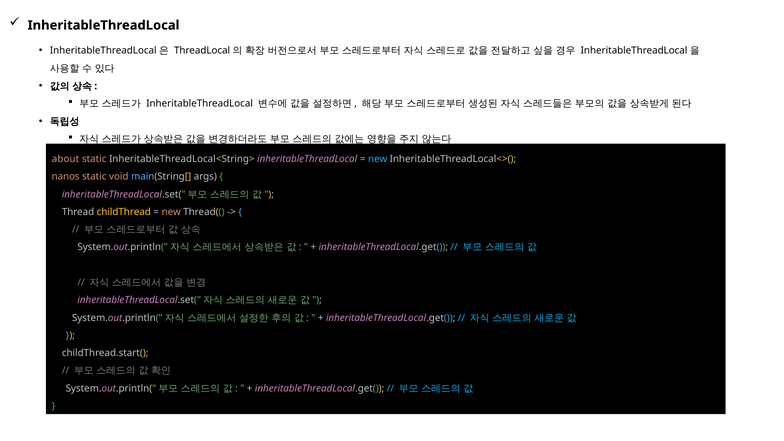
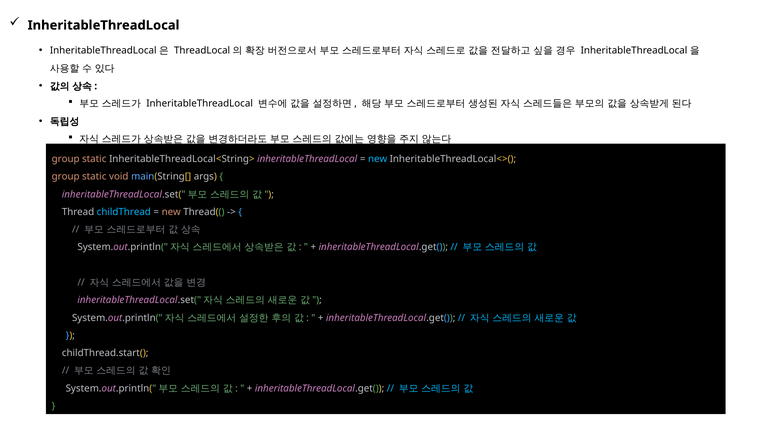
about: about -> group (66, 159)
nanos: nanos -> group (66, 177)
childThread colour: yellow -> light blue (124, 212)
